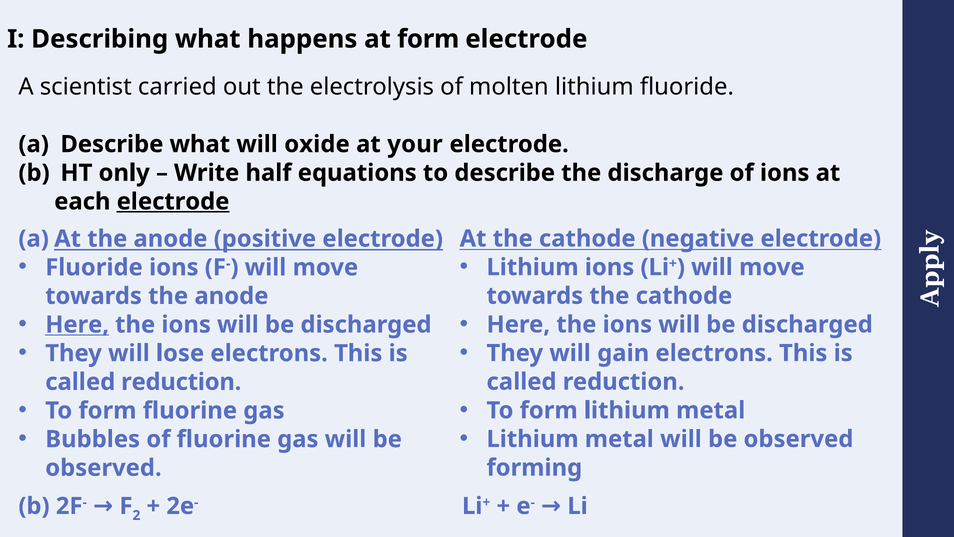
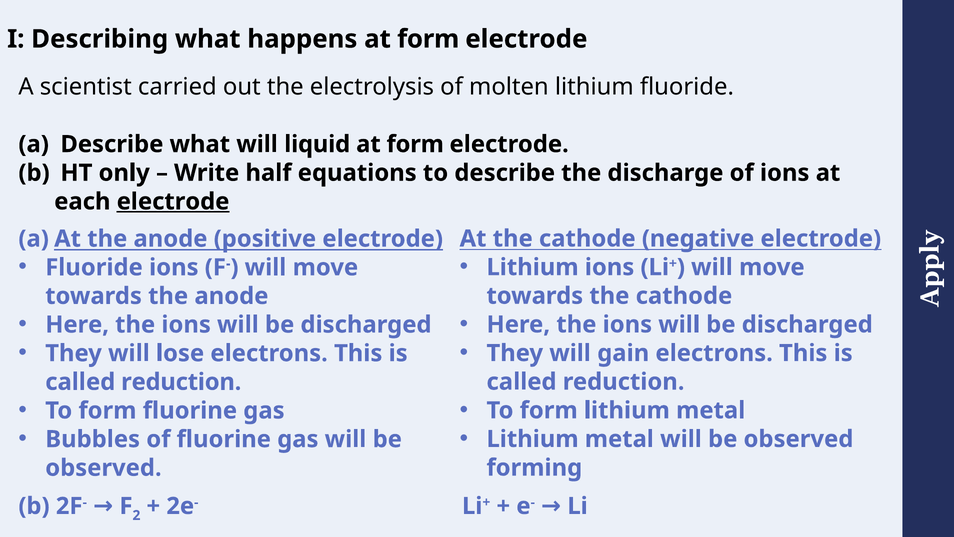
oxide: oxide -> liquid (317, 144)
your: your -> form (415, 144)
Here underline: present -> none (77, 324)
